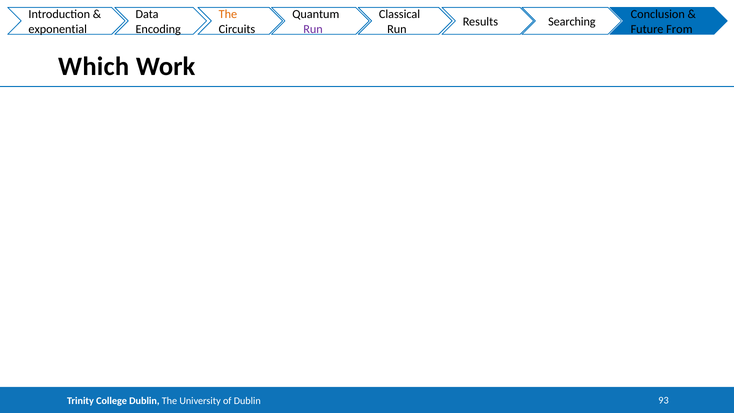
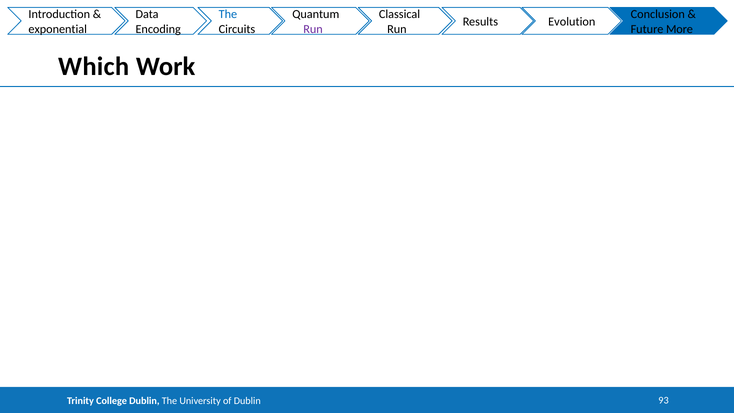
The colour: orange -> blue (228, 14)
Searching: Searching -> Evolution (572, 22)
From: From -> More (679, 29)
